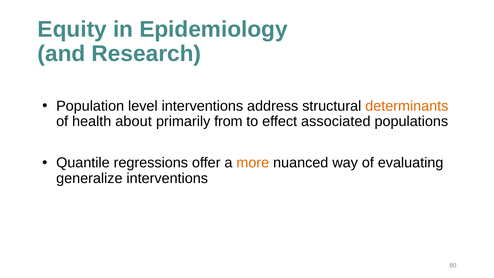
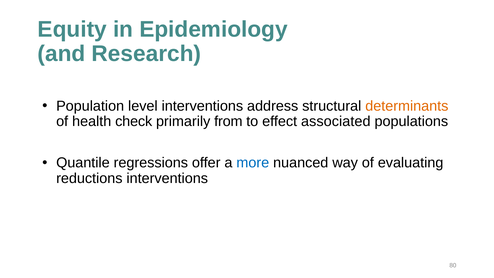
about: about -> check (134, 121)
more colour: orange -> blue (253, 163)
generalize: generalize -> reductions (89, 178)
